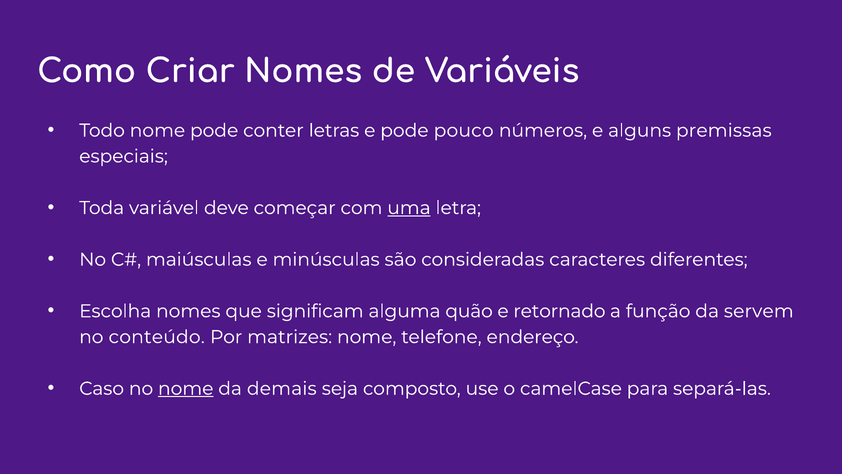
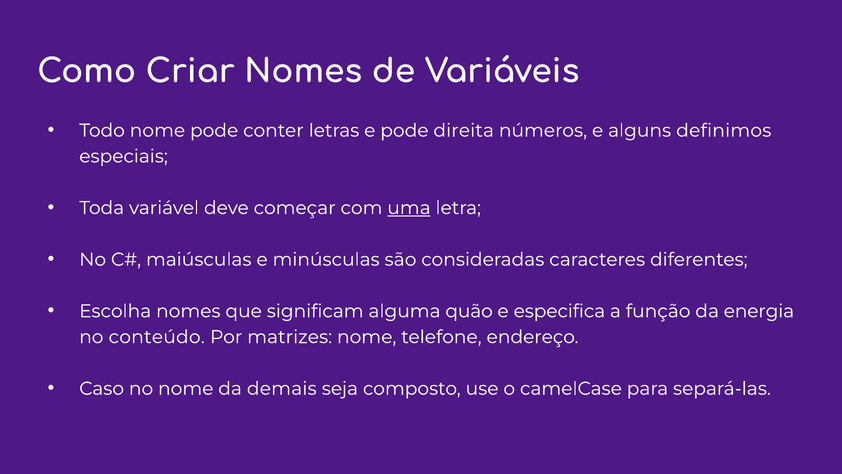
pouco: pouco -> direita (464, 130)
premissas: premissas -> definimos (724, 130)
retornado: retornado -> especifica (559, 311)
servem: servem -> energia (759, 311)
nome underline: present -> none (186, 388)
